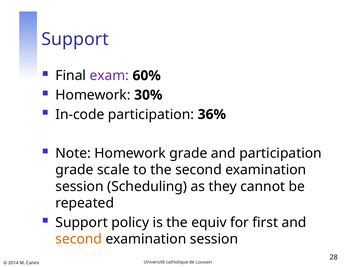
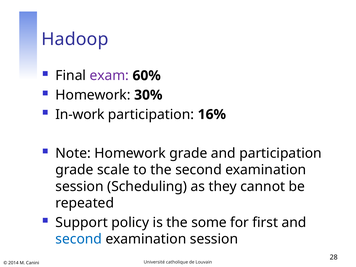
Support: Support -> Hadoop (75, 39)
In-code: In-code -> In-work (80, 114)
36%: 36% -> 16% (212, 114)
equiv: equiv -> some (209, 222)
second colour: orange -> blue (79, 239)
